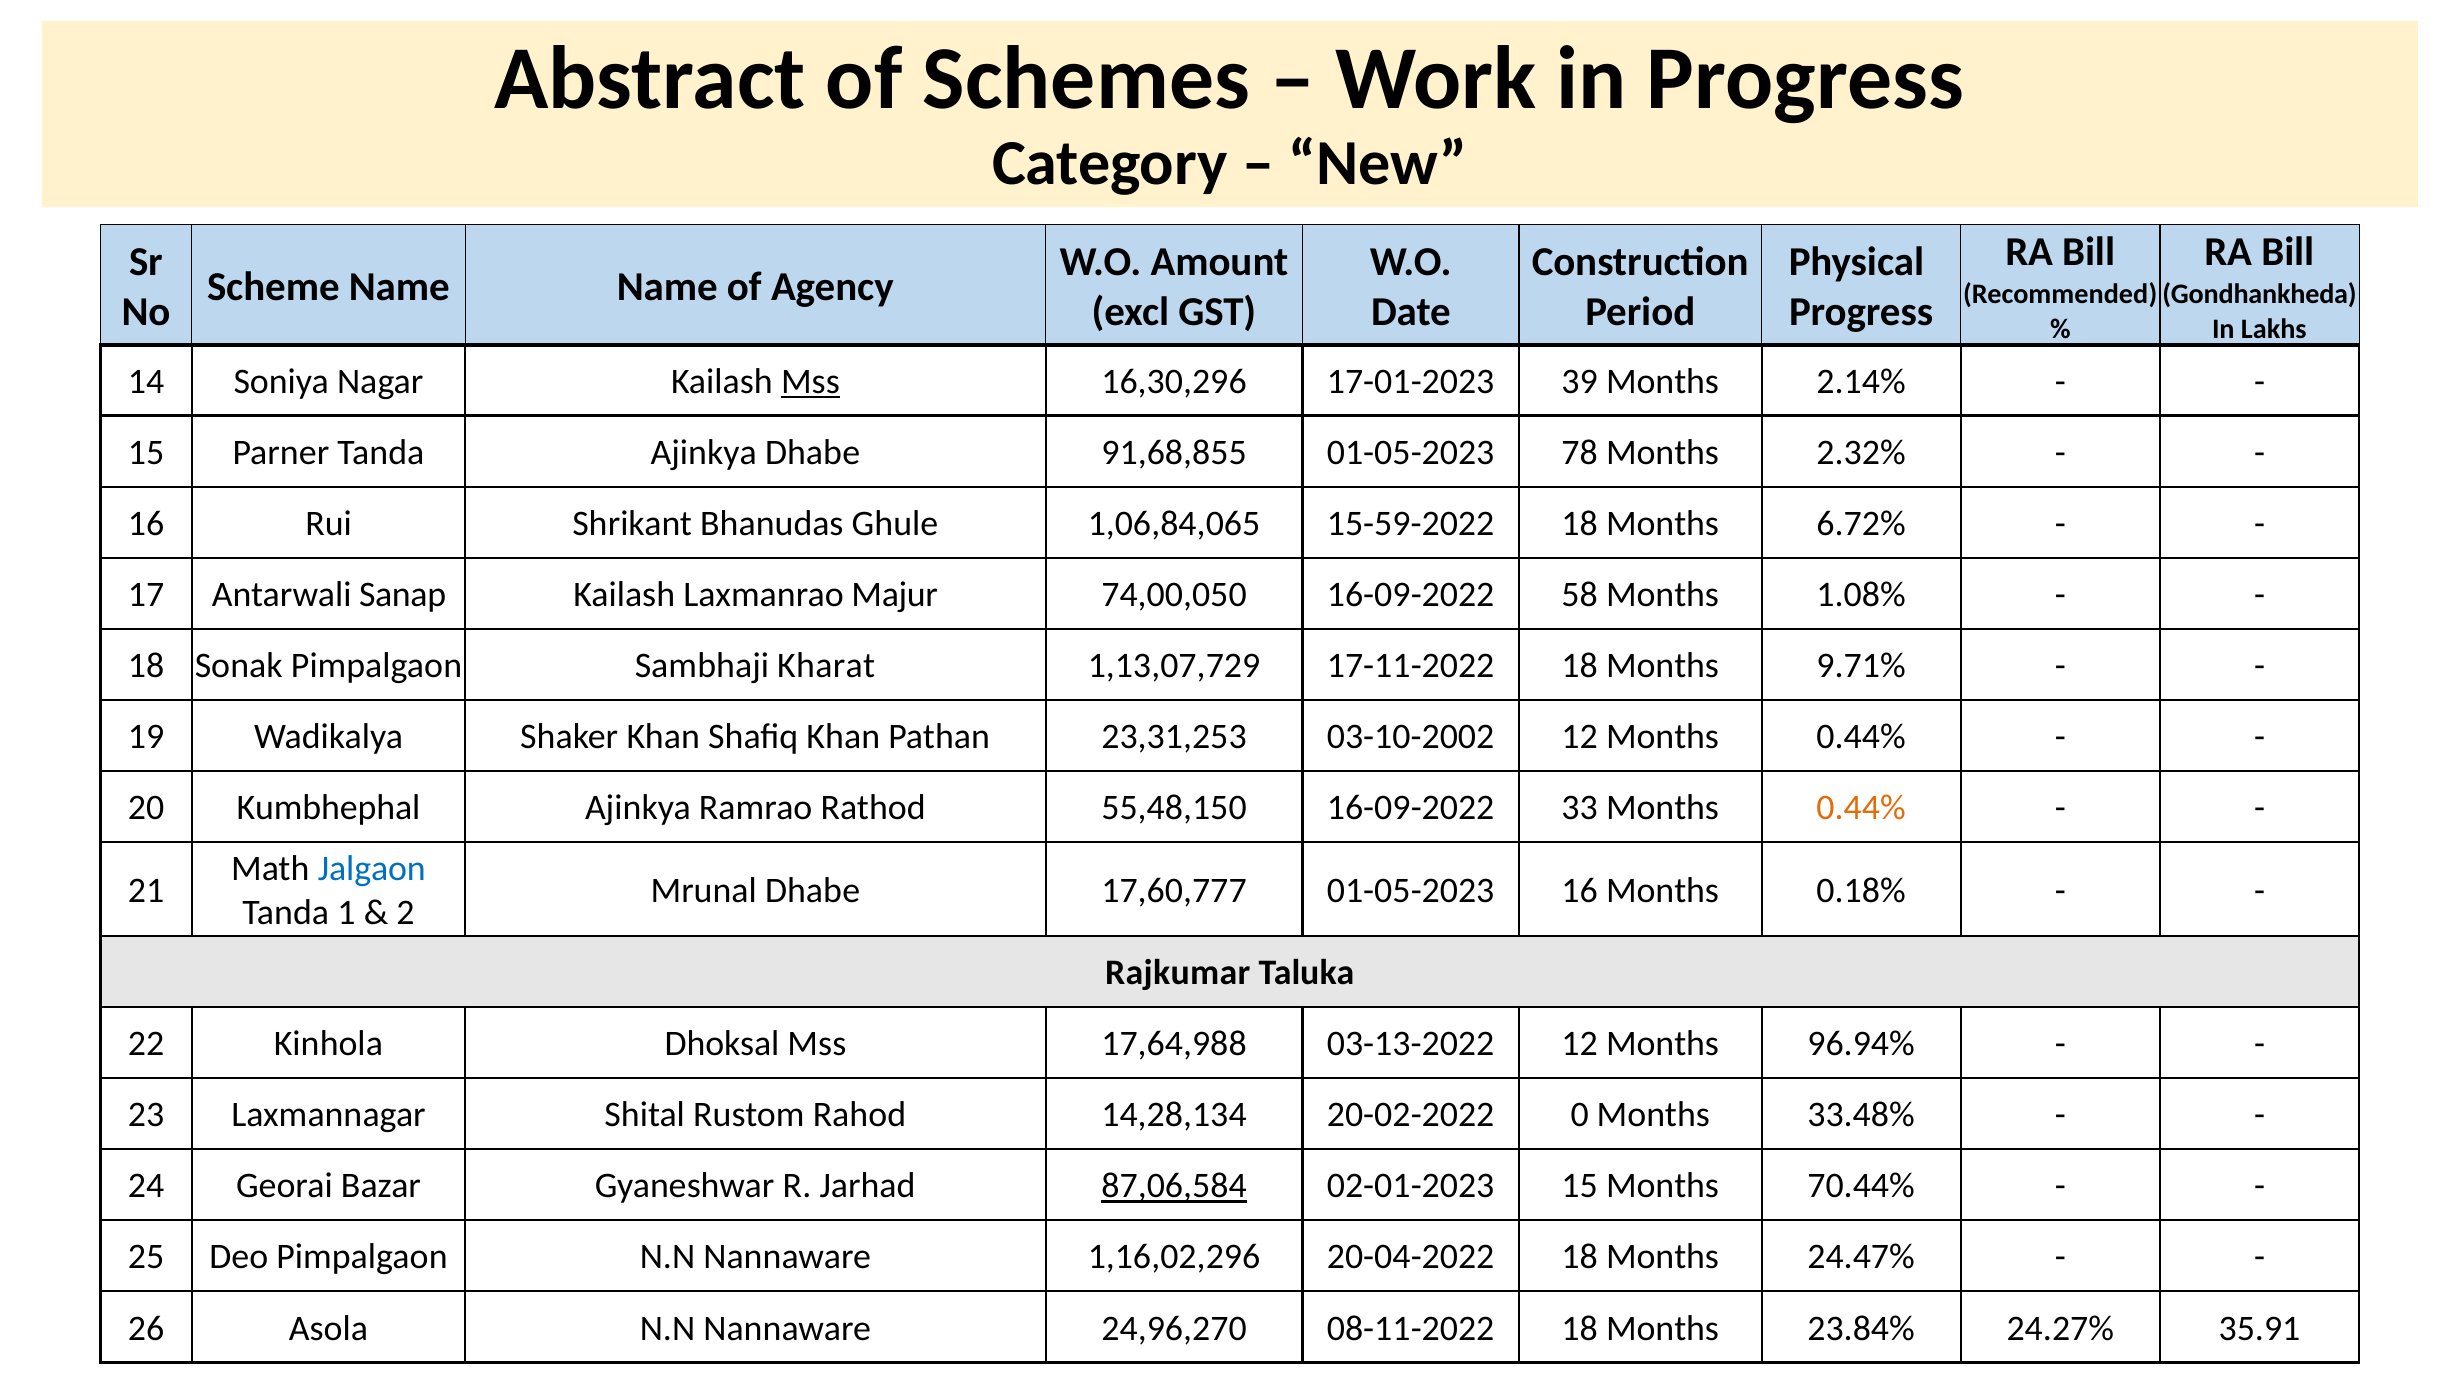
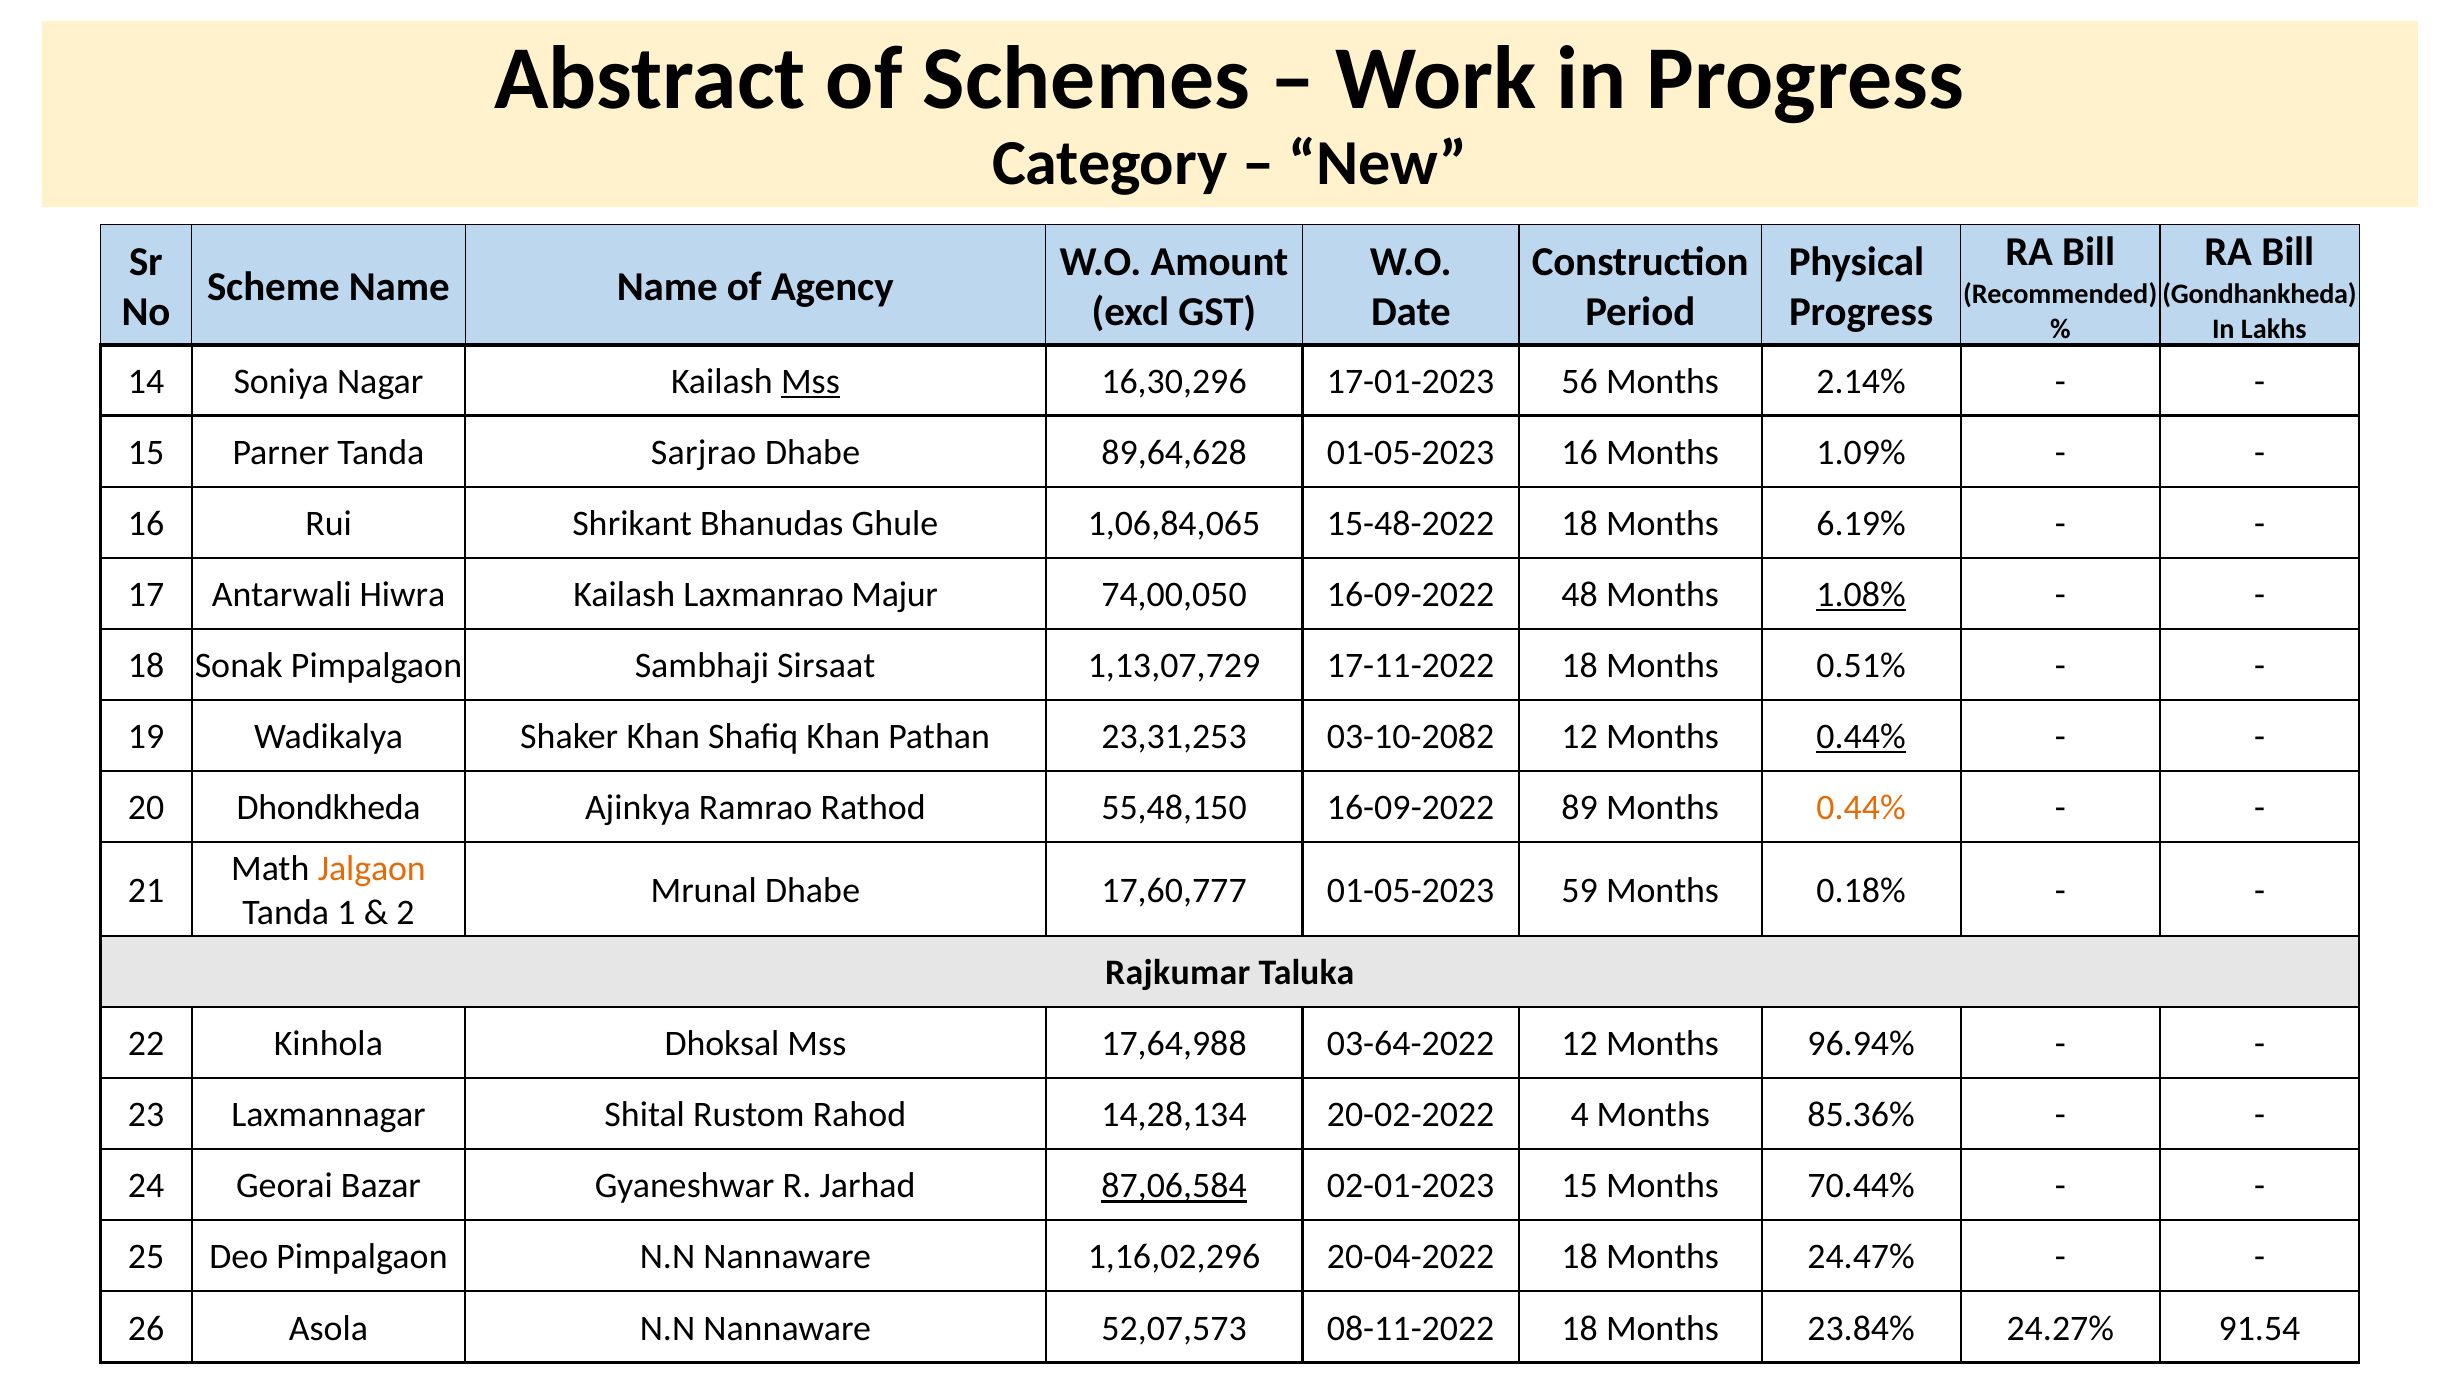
39: 39 -> 56 (1580, 381)
Tanda Ajinkya: Ajinkya -> Sarjrao (704, 452)
91,68,855: 91,68,855 -> 89,64,628 (1174, 452)
01-05-2023 78: 78 -> 16 (1580, 452)
2.32%: 2.32% -> 1.09% (1861, 452)
15-59-2022: 15-59-2022 -> 15-48-2022 (1411, 523)
6.72%: 6.72% -> 6.19% (1861, 523)
Sanap: Sanap -> Hiwra (402, 595)
58: 58 -> 48 (1580, 595)
1.08% underline: none -> present (1861, 595)
Kharat: Kharat -> Sirsaat (826, 666)
9.71%: 9.71% -> 0.51% (1861, 666)
03-10-2002: 03-10-2002 -> 03-10-2082 (1411, 737)
0.44% underline: none -> present (1861, 737)
Kumbhephal: Kumbhephal -> Dhondkheda (329, 808)
33: 33 -> 89 (1580, 808)
Jalgaon colour: blue -> orange (372, 868)
01-05-2023 16: 16 -> 59 (1580, 890)
03-13-2022: 03-13-2022 -> 03-64-2022 (1411, 1044)
0: 0 -> 4 (1580, 1115)
33.48%: 33.48% -> 85.36% (1861, 1115)
24,96,270: 24,96,270 -> 52,07,573 (1174, 1328)
35.91: 35.91 -> 91.54 (2259, 1328)
